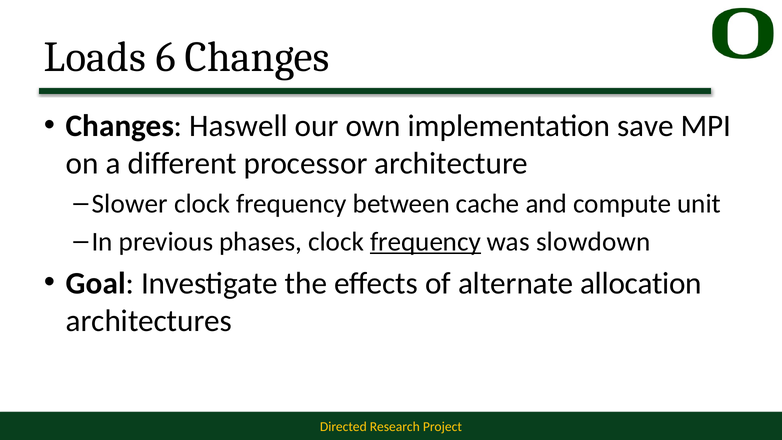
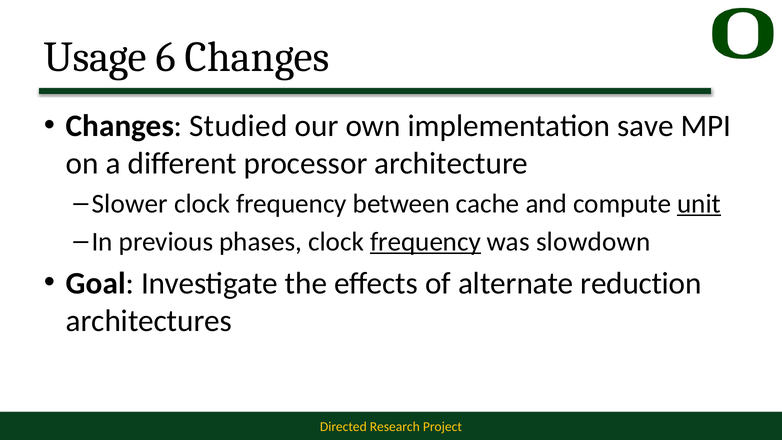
Loads: Loads -> Usage (95, 57)
Haswell: Haswell -> Studied (238, 126)
unit underline: none -> present (699, 204)
allocation: allocation -> reduction (641, 283)
